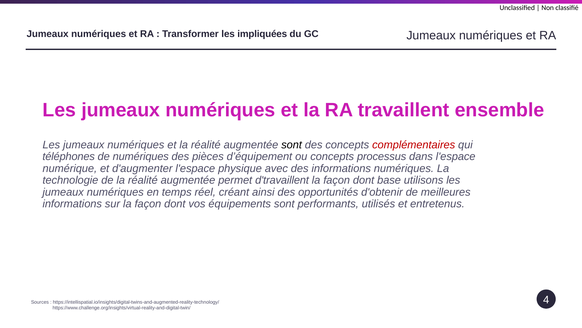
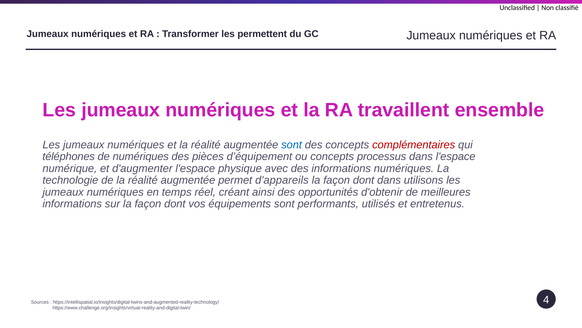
impliquées: impliquées -> permettent (262, 34)
sont colour: black -> blue (292, 145)
d'travaillent: d'travaillent -> d'appareils (282, 180)
dont base: base -> dans (389, 180)
